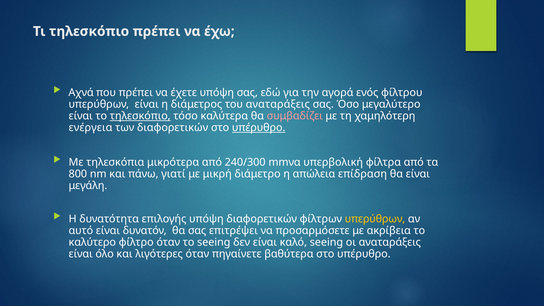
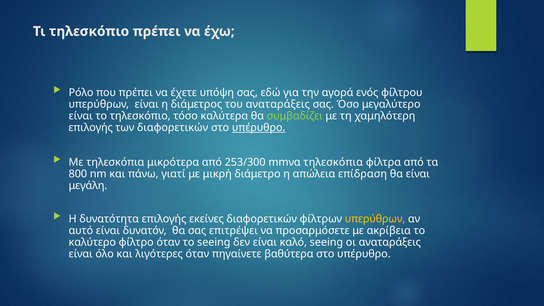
Αχνά: Αχνά -> Ρόλο (81, 93)
τηλεσκόπιο underline: present -> none (140, 116)
συμβαδίζει colour: pink -> light green (295, 116)
ενέργεια: ενέργεια -> επιλογής (91, 128)
240/300: 240/300 -> 253/300 (245, 162)
mmνα υπερβολική: υπερβολική -> τηλεσκόπια (333, 162)
επιλογής υπόψη: υπόψη -> εκείνες (206, 219)
